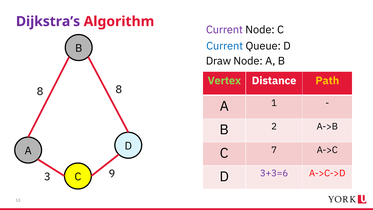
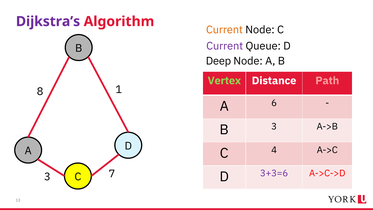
Current colour: purple -> orange (224, 30)
Current colour: blue -> purple (225, 46)
Draw: Draw -> Deep (218, 61)
Path colour: yellow -> pink (327, 81)
8 8: 8 -> 1 (119, 89)
1: 1 -> 6 (274, 103)
B 2: 2 -> 3 (274, 126)
7: 7 -> 4 (274, 150)
9: 9 -> 7 (112, 174)
